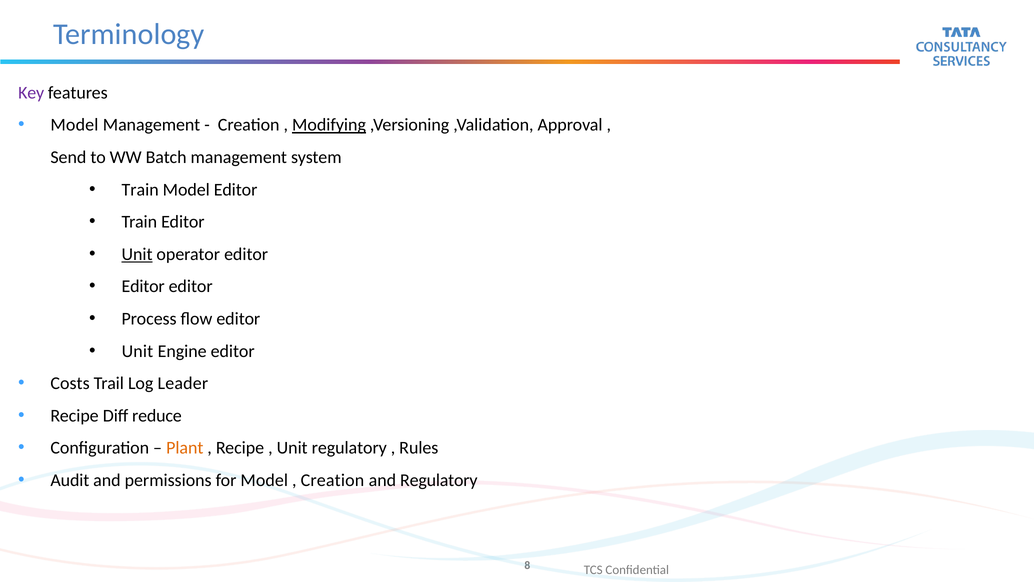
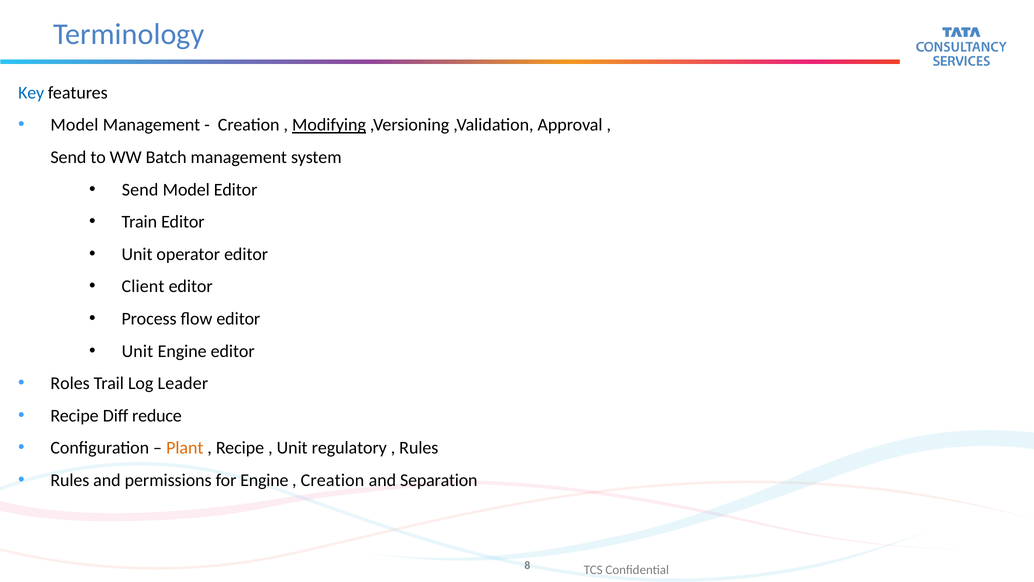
Key colour: purple -> blue (31, 93)
Train: Train -> Send (140, 190)
Unit underline: present -> none (137, 254)
Editor: Editor -> Client (143, 286)
Costs: Costs -> Roles (70, 383)
Audit: Audit -> Rules (70, 480)
for Model: Model -> Engine (264, 480)
and Regulatory: Regulatory -> Separation (439, 480)
